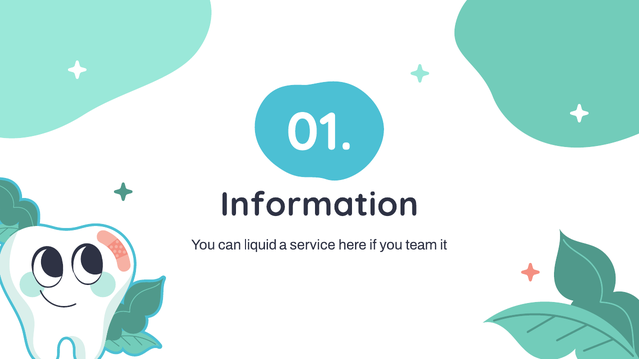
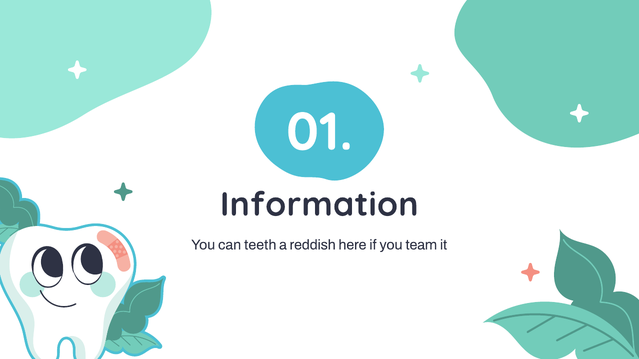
liquid: liquid -> teeth (260, 245)
service: service -> reddish (313, 245)
